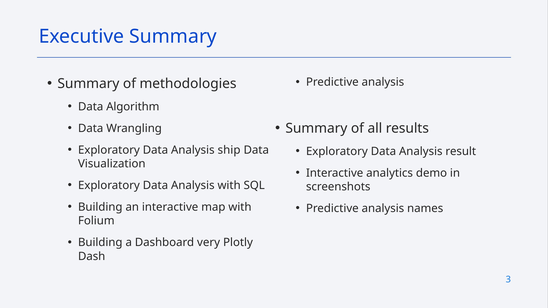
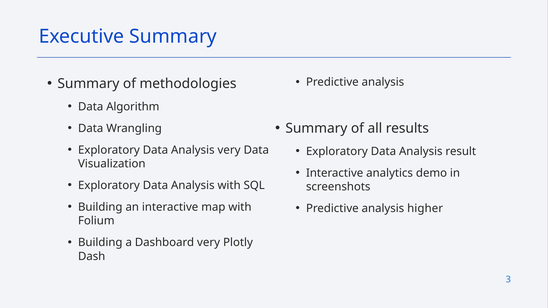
Analysis ship: ship -> very (229, 150)
names: names -> higher (425, 209)
